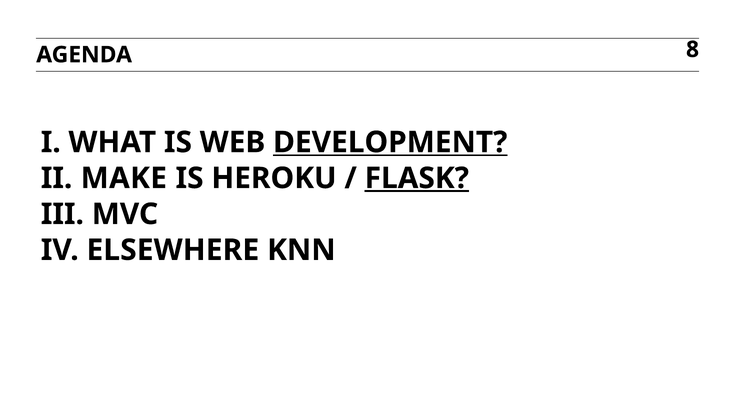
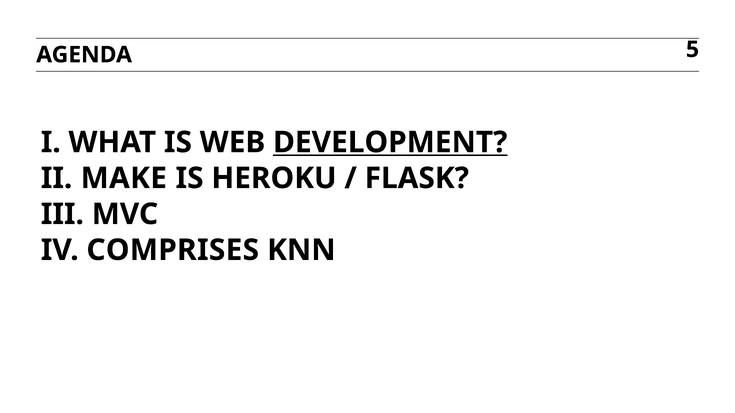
8: 8 -> 5 (693, 49)
FLASK underline: present -> none (417, 178)
ELSEWHERE: ELSEWHERE -> COMPRISES (173, 250)
